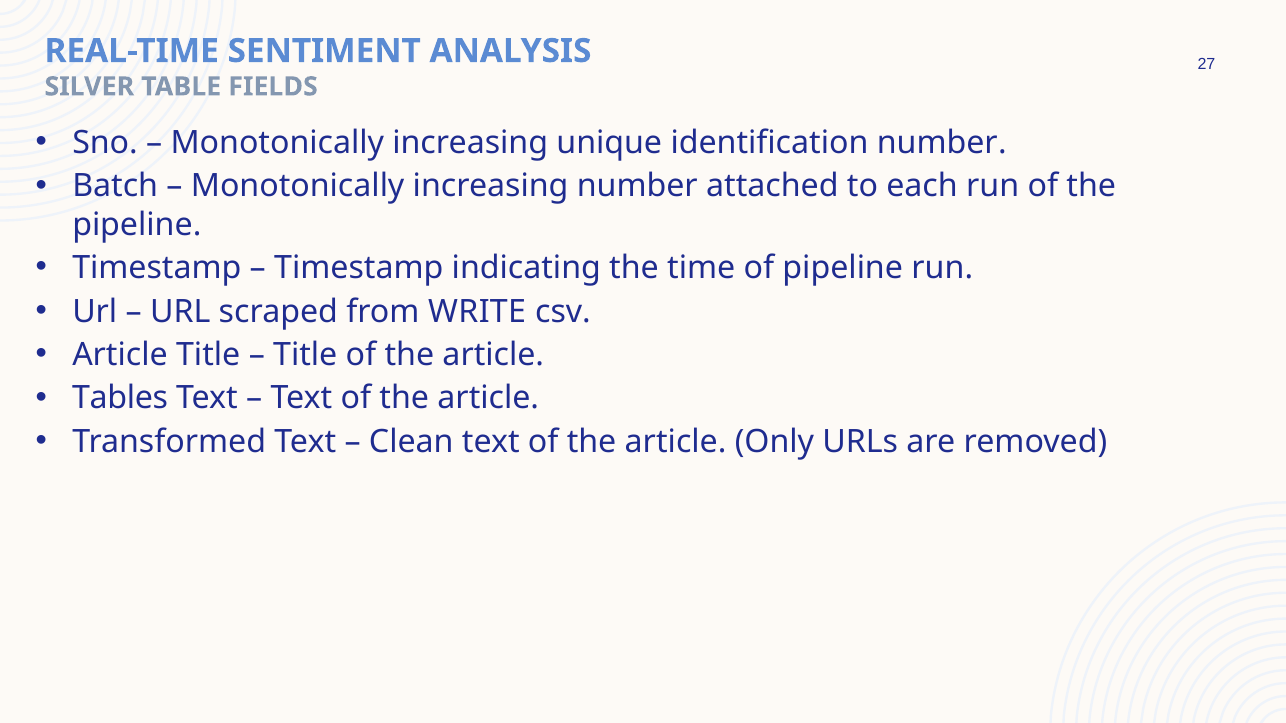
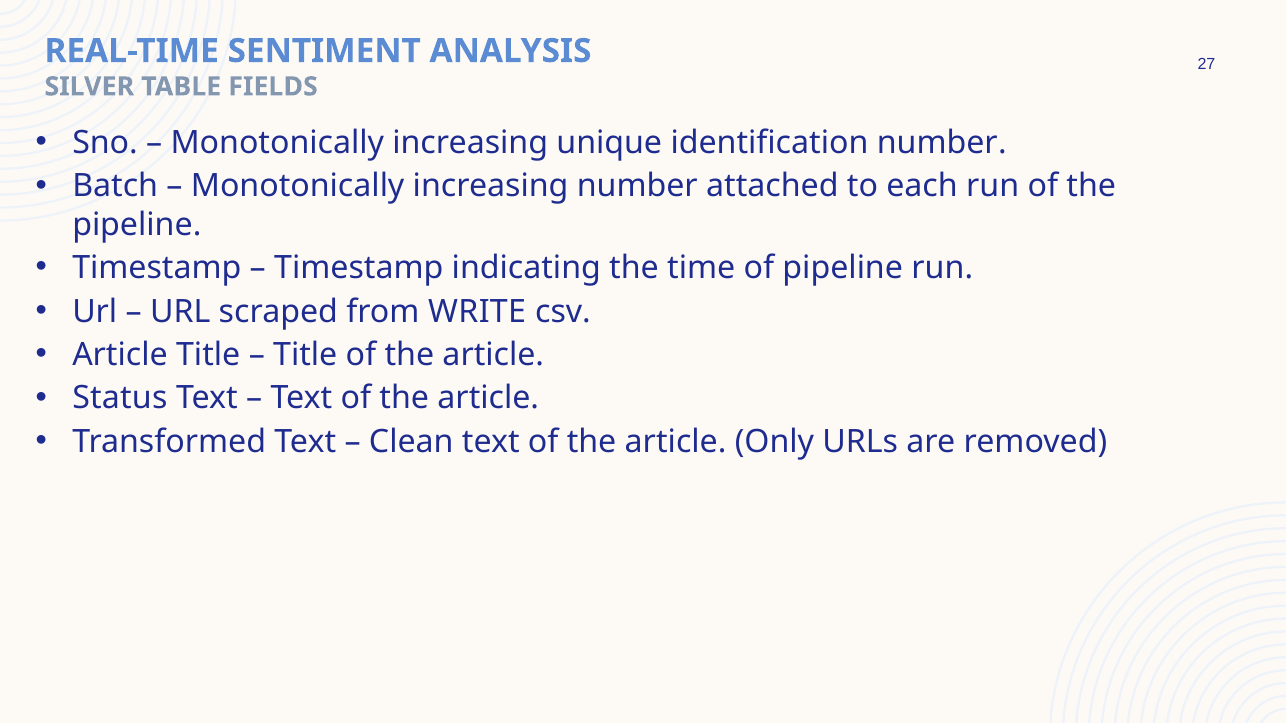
Tables: Tables -> Status (120, 398)
